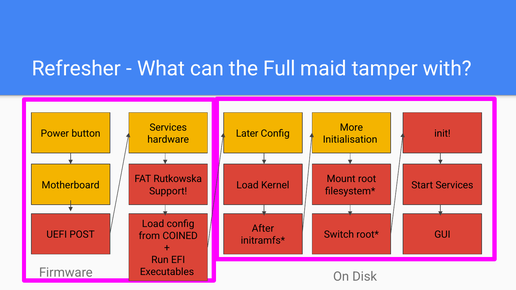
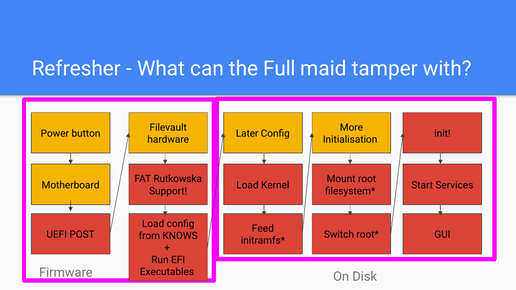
Services: Services -> Filevault (168, 128)
After: After -> Feed (263, 229)
COINED: COINED -> KNOWS (180, 236)
